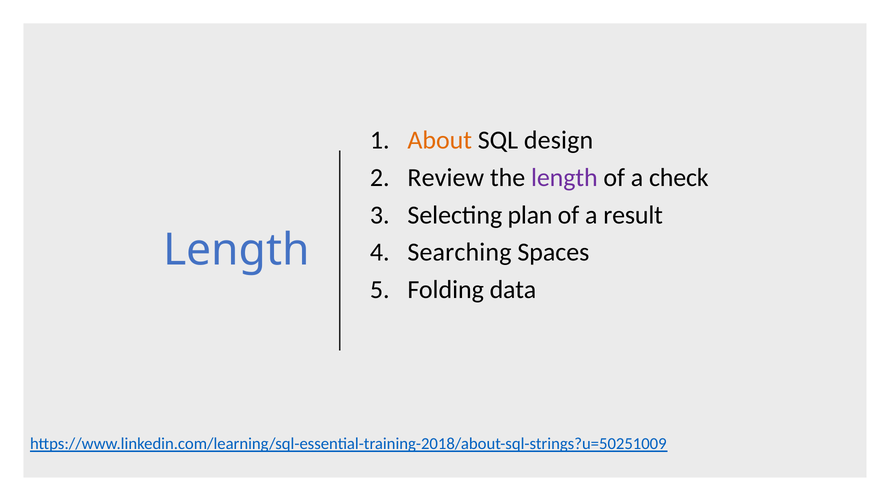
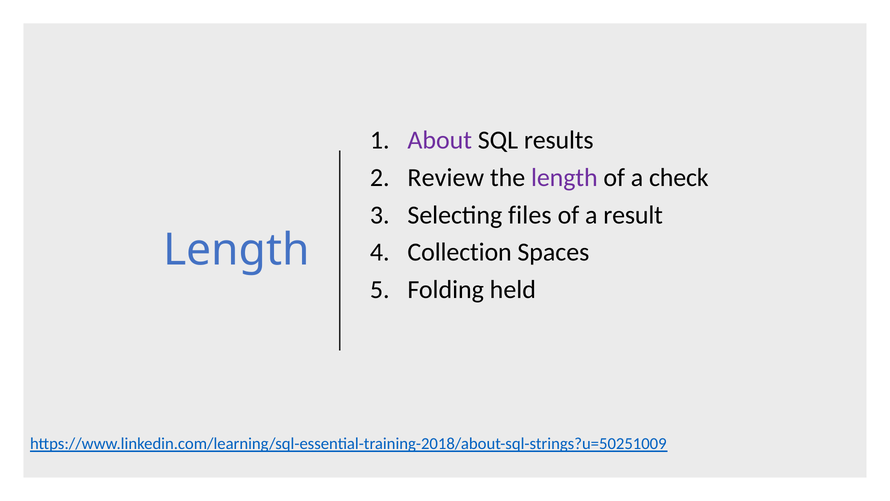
About colour: orange -> purple (440, 140)
design: design -> results (559, 140)
plan: plan -> files (530, 215)
Searching: Searching -> Collection (460, 252)
data: data -> held (513, 289)
